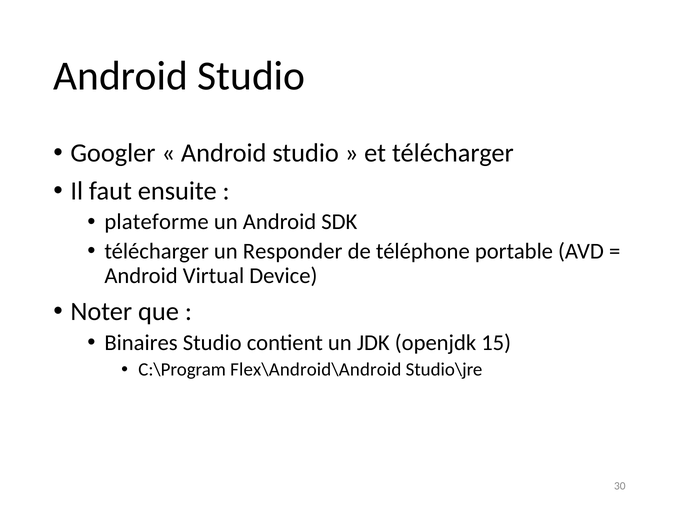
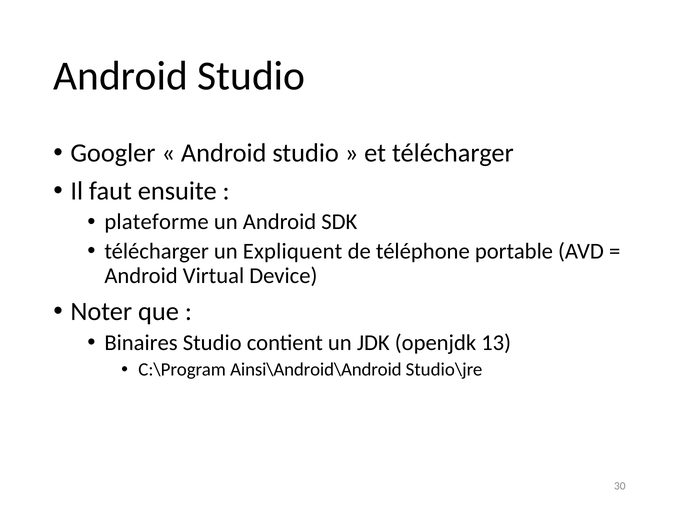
Responder: Responder -> Expliquent (293, 251)
15: 15 -> 13 (496, 343)
Flex\Android\Android: Flex\Android\Android -> Ainsi\Android\Android (316, 370)
